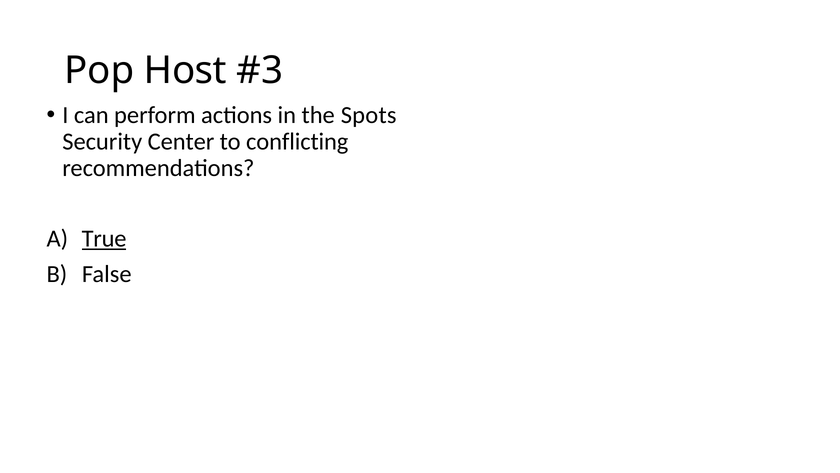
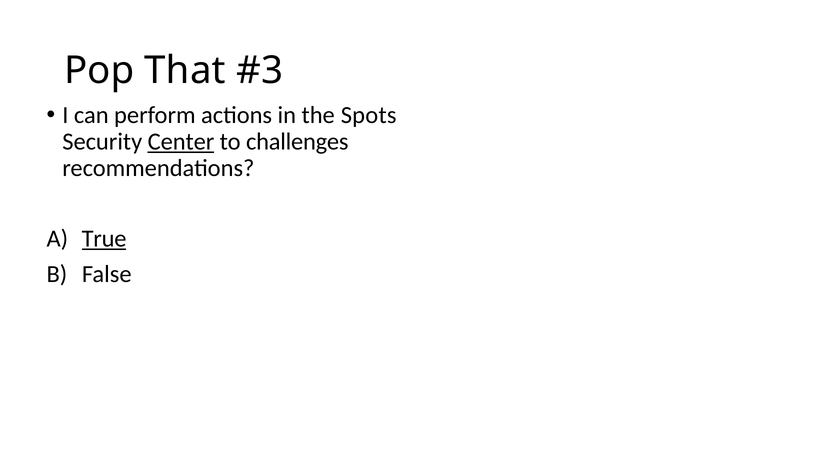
Host: Host -> That (185, 71)
Center underline: none -> present (181, 142)
conflicting: conflicting -> challenges (297, 142)
